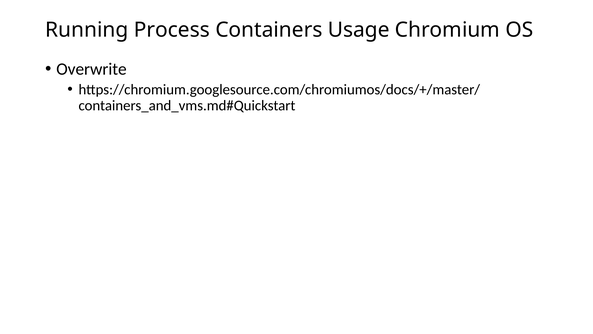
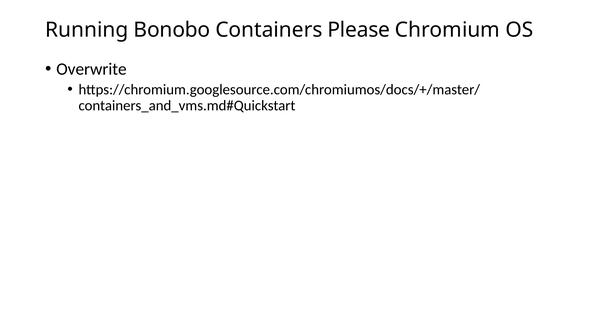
Process: Process -> Bonobo (172, 30)
Usage: Usage -> Please (359, 30)
